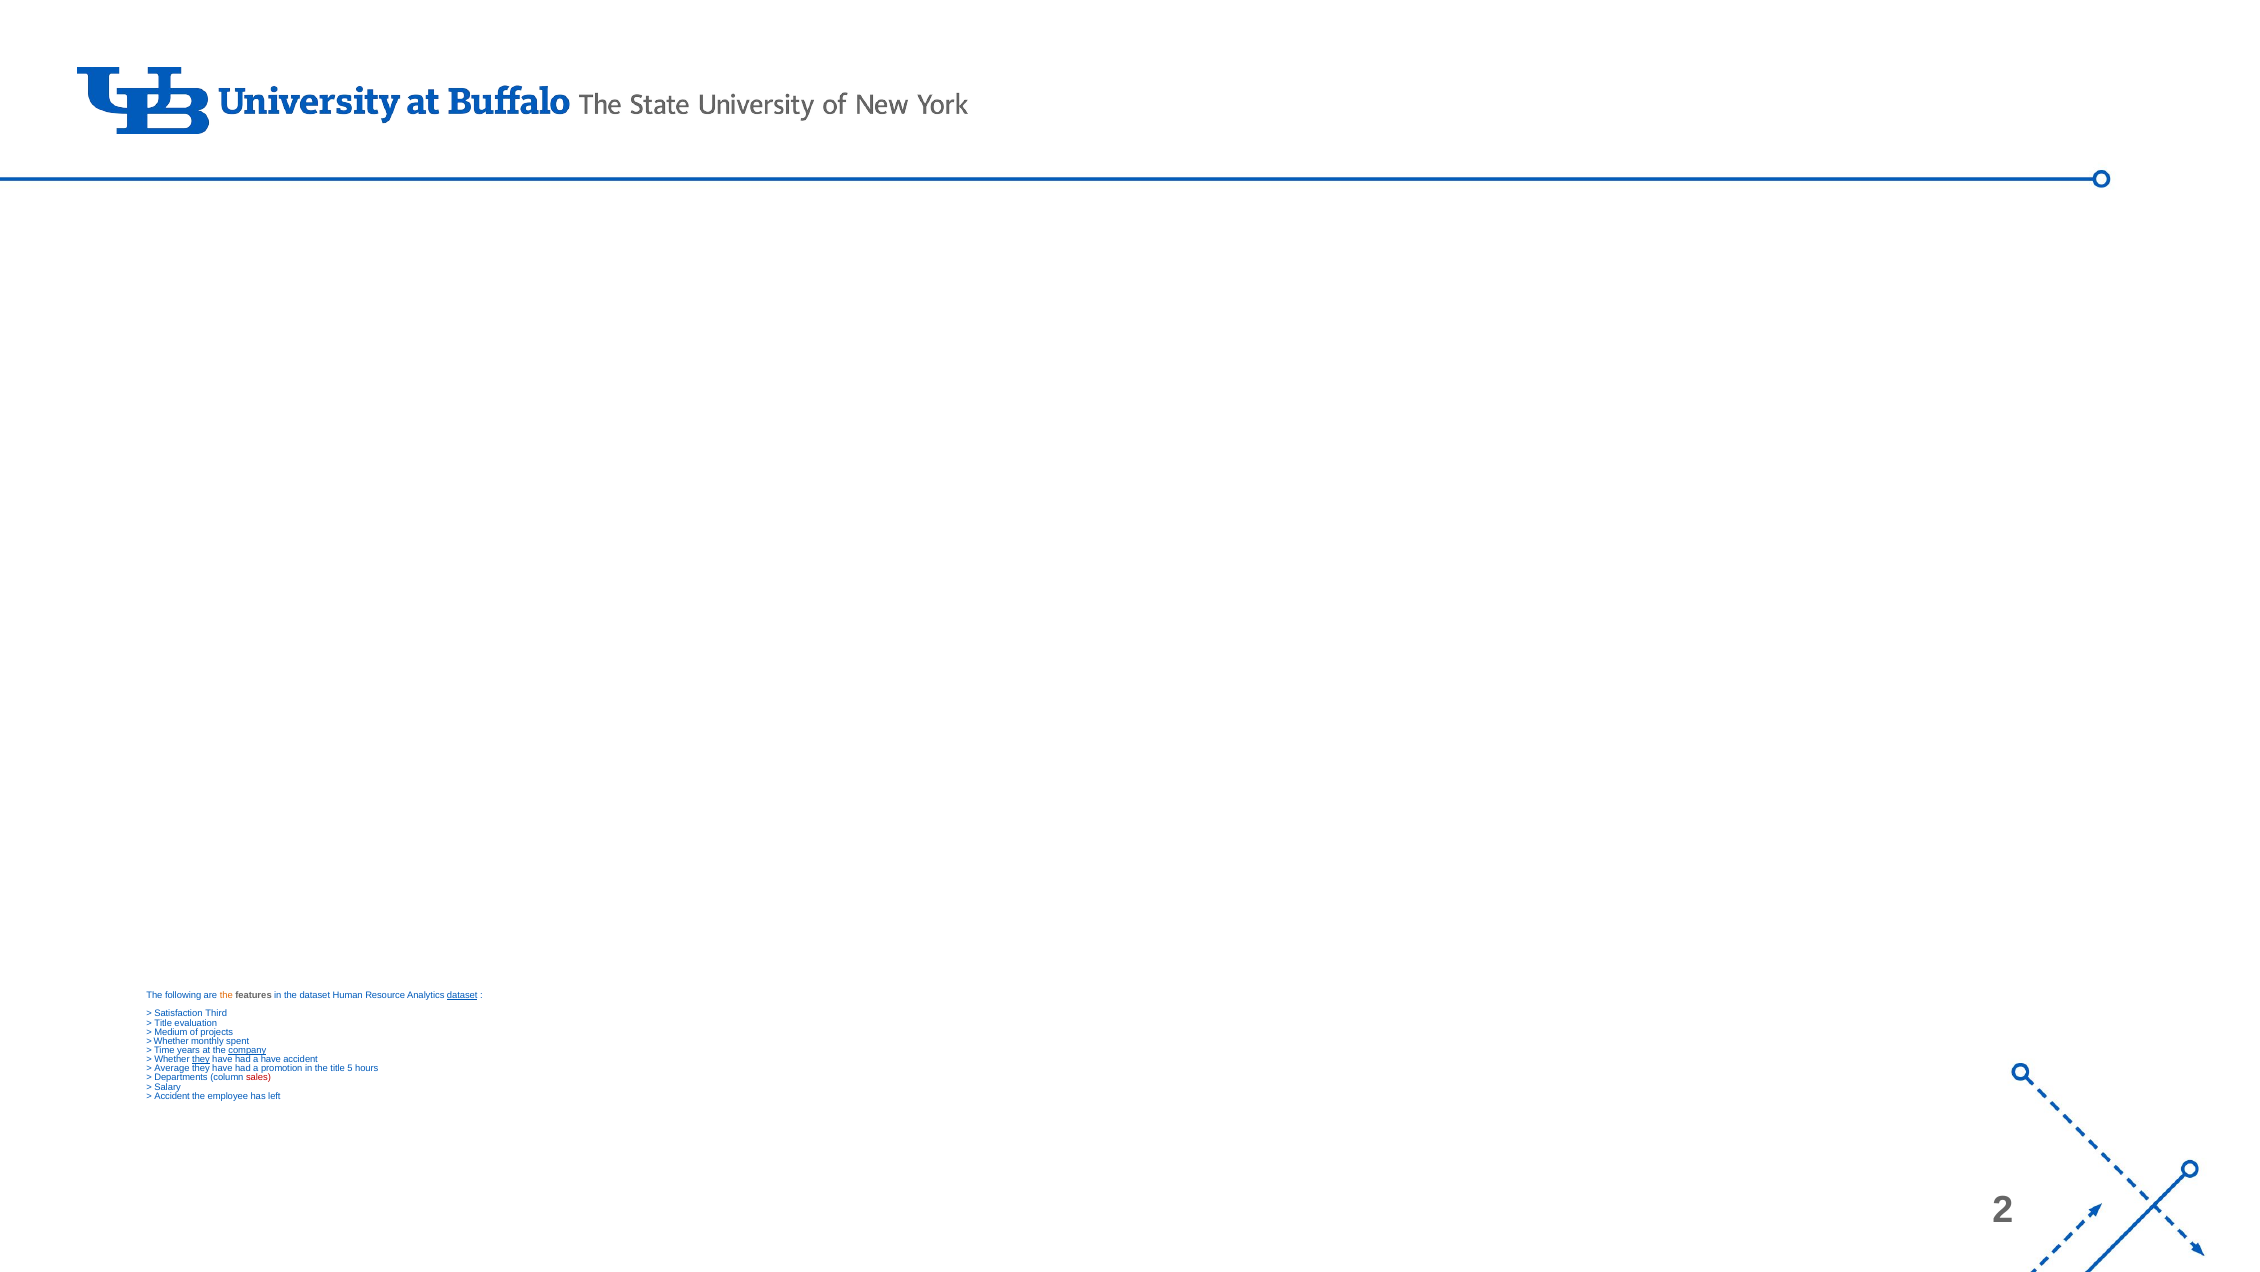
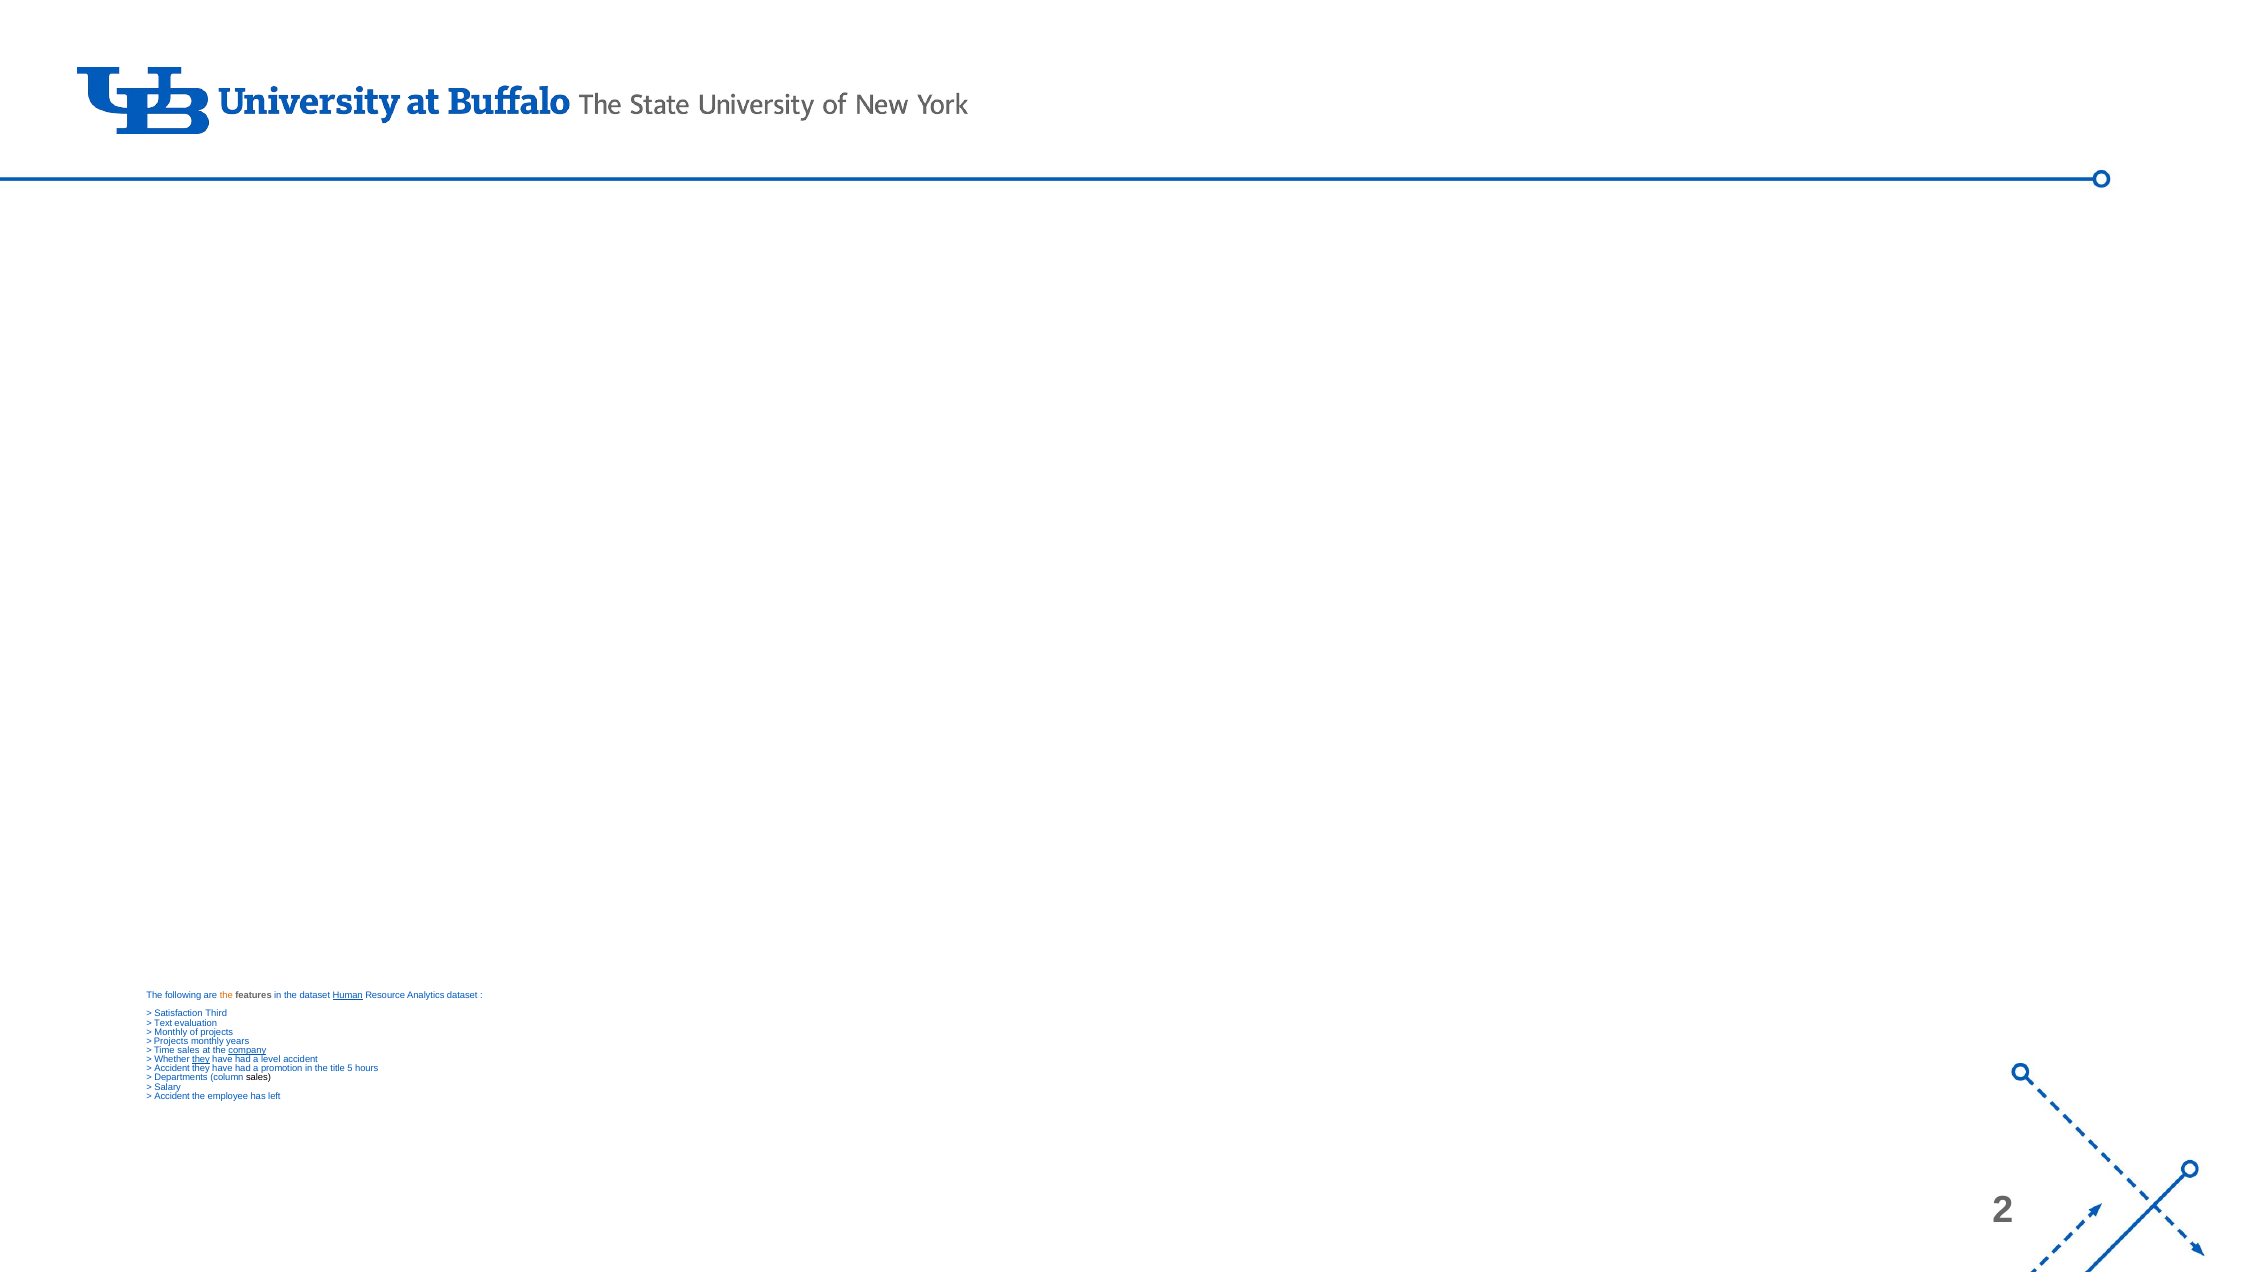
Human underline: none -> present (348, 995)
dataset underline: present -> none (462, 995)
Title: Title -> Text (163, 1022)
Medium: Medium -> Monthly (171, 1031)
Whether: Whether -> Projects (171, 1041)
spent: spent -> years (238, 1041)
Time years: years -> sales (188, 1050)
a have: have -> level (271, 1059)
Average: Average -> Accident (172, 1068)
sales colour: red -> black (259, 1077)
